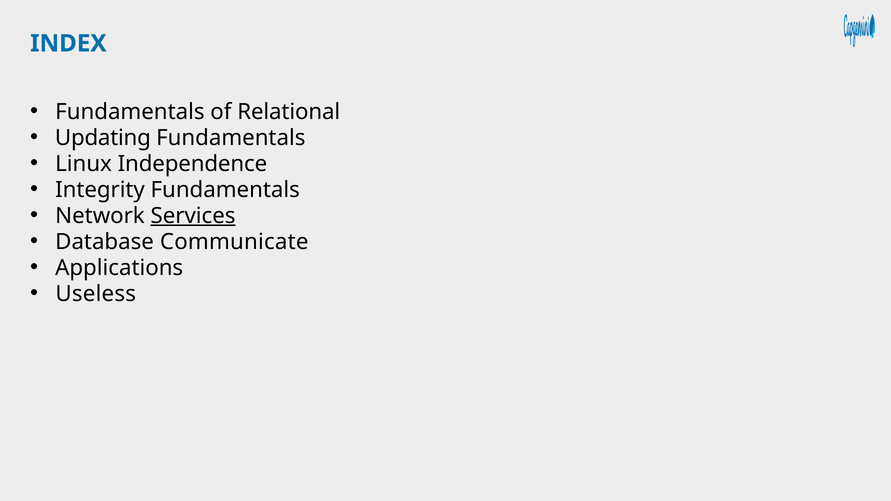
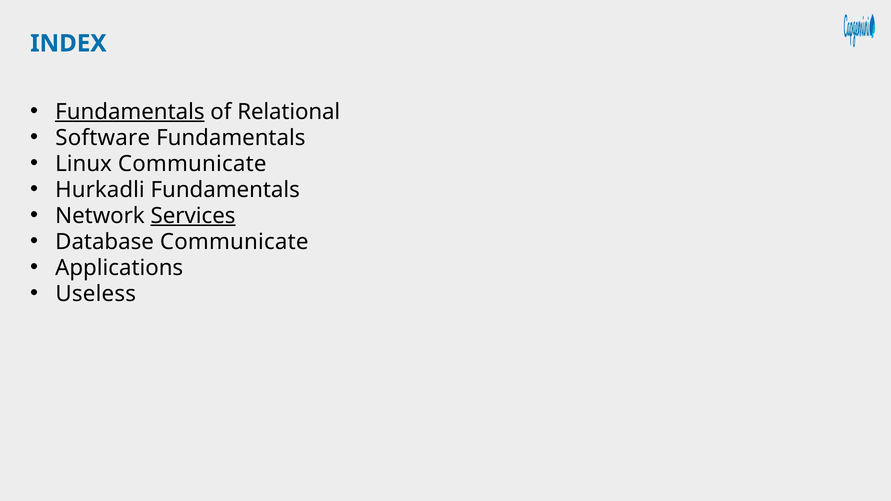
Fundamentals underline: none -> present (130, 112)
Updating: Updating -> Software (103, 138)
Linux Independence: Independence -> Communicate (192, 164)
Integrity: Integrity -> Hurkadli (100, 190)
